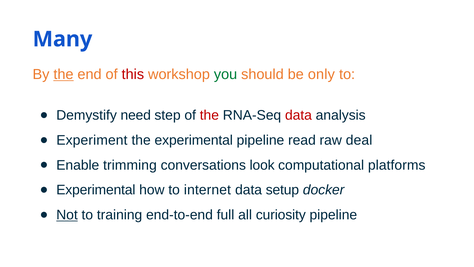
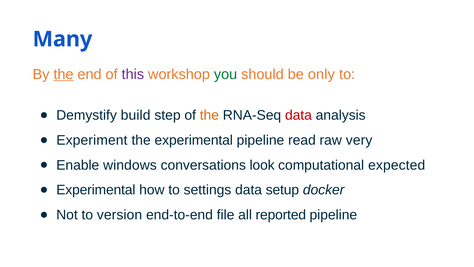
this colour: red -> purple (133, 74)
need: need -> build (136, 115)
the colour: red -> orange (209, 115)
deal: deal -> very (359, 140)
trimming: trimming -> windows (130, 165)
platforms: platforms -> expected (397, 165)
internet: internet -> settings (207, 190)
Not underline: present -> none (67, 215)
training: training -> version (120, 215)
full: full -> file (226, 215)
curiosity: curiosity -> reported (281, 215)
